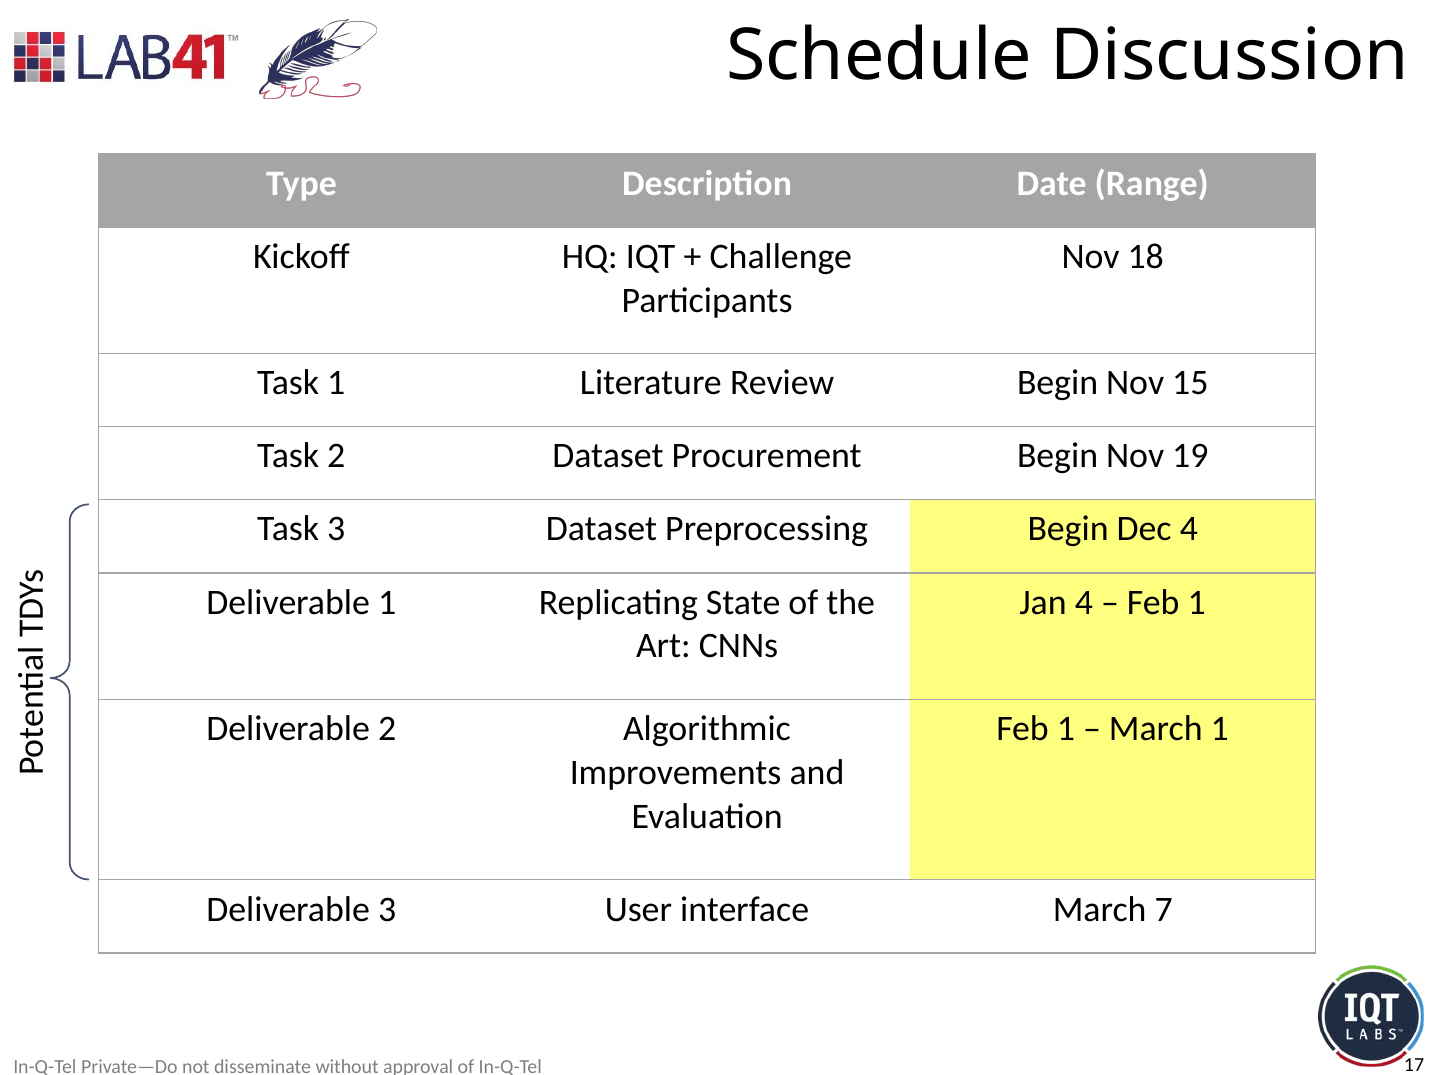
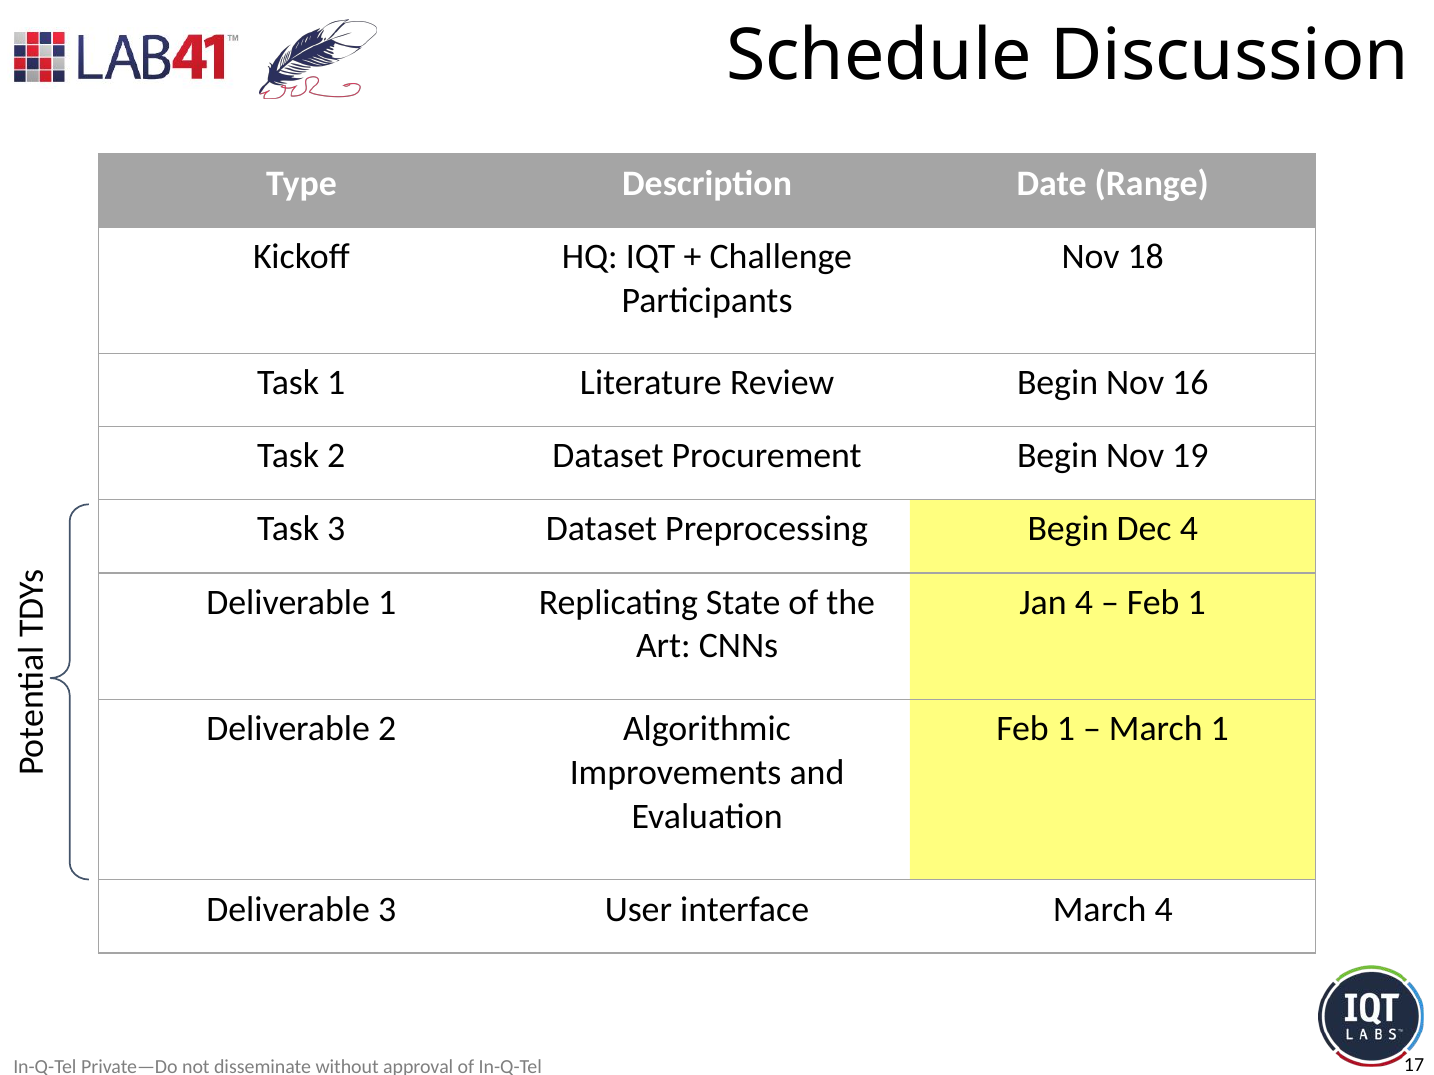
15: 15 -> 16 (1190, 383)
March 7: 7 -> 4 (1164, 910)
